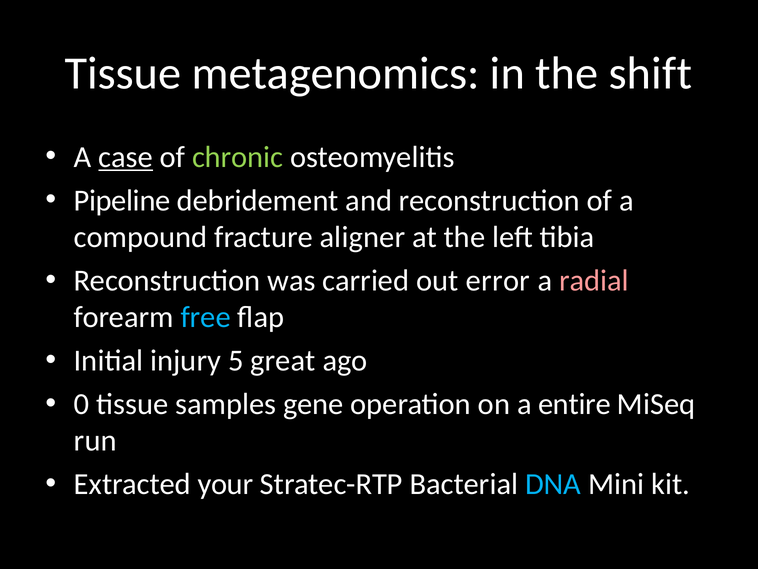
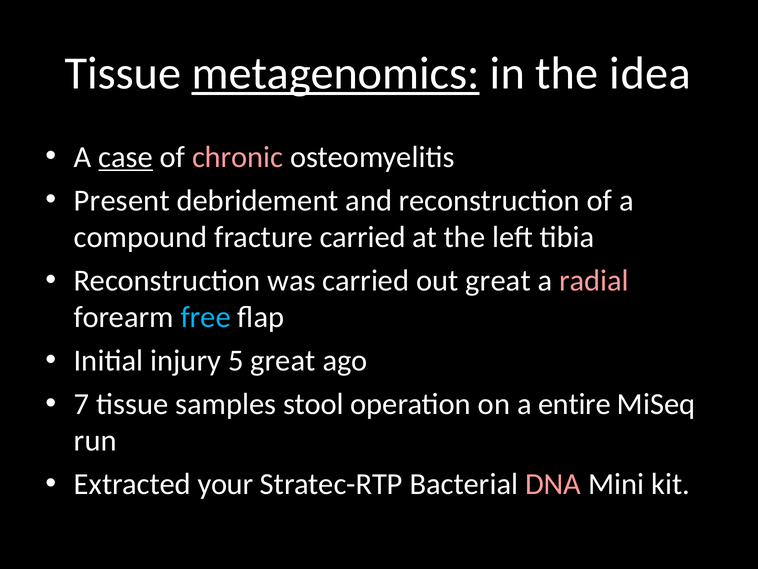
metagenomics underline: none -> present (336, 73)
shift: shift -> idea (650, 73)
chronic colour: light green -> pink (238, 157)
Pipeline: Pipeline -> Present (122, 200)
fracture aligner: aligner -> carried (363, 237)
out error: error -> great (498, 280)
0: 0 -> 7 (82, 404)
gene: gene -> stool (313, 404)
DNA colour: light blue -> pink (553, 484)
